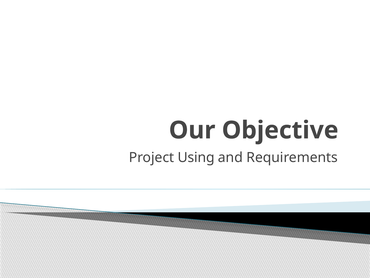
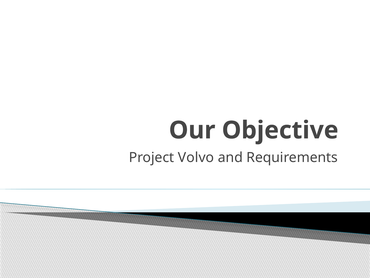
Using: Using -> Volvo (196, 157)
